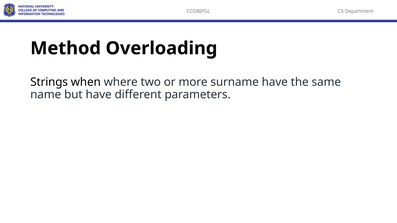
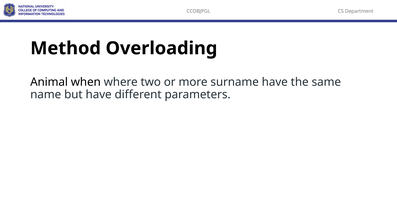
Strings: Strings -> Animal (49, 82)
